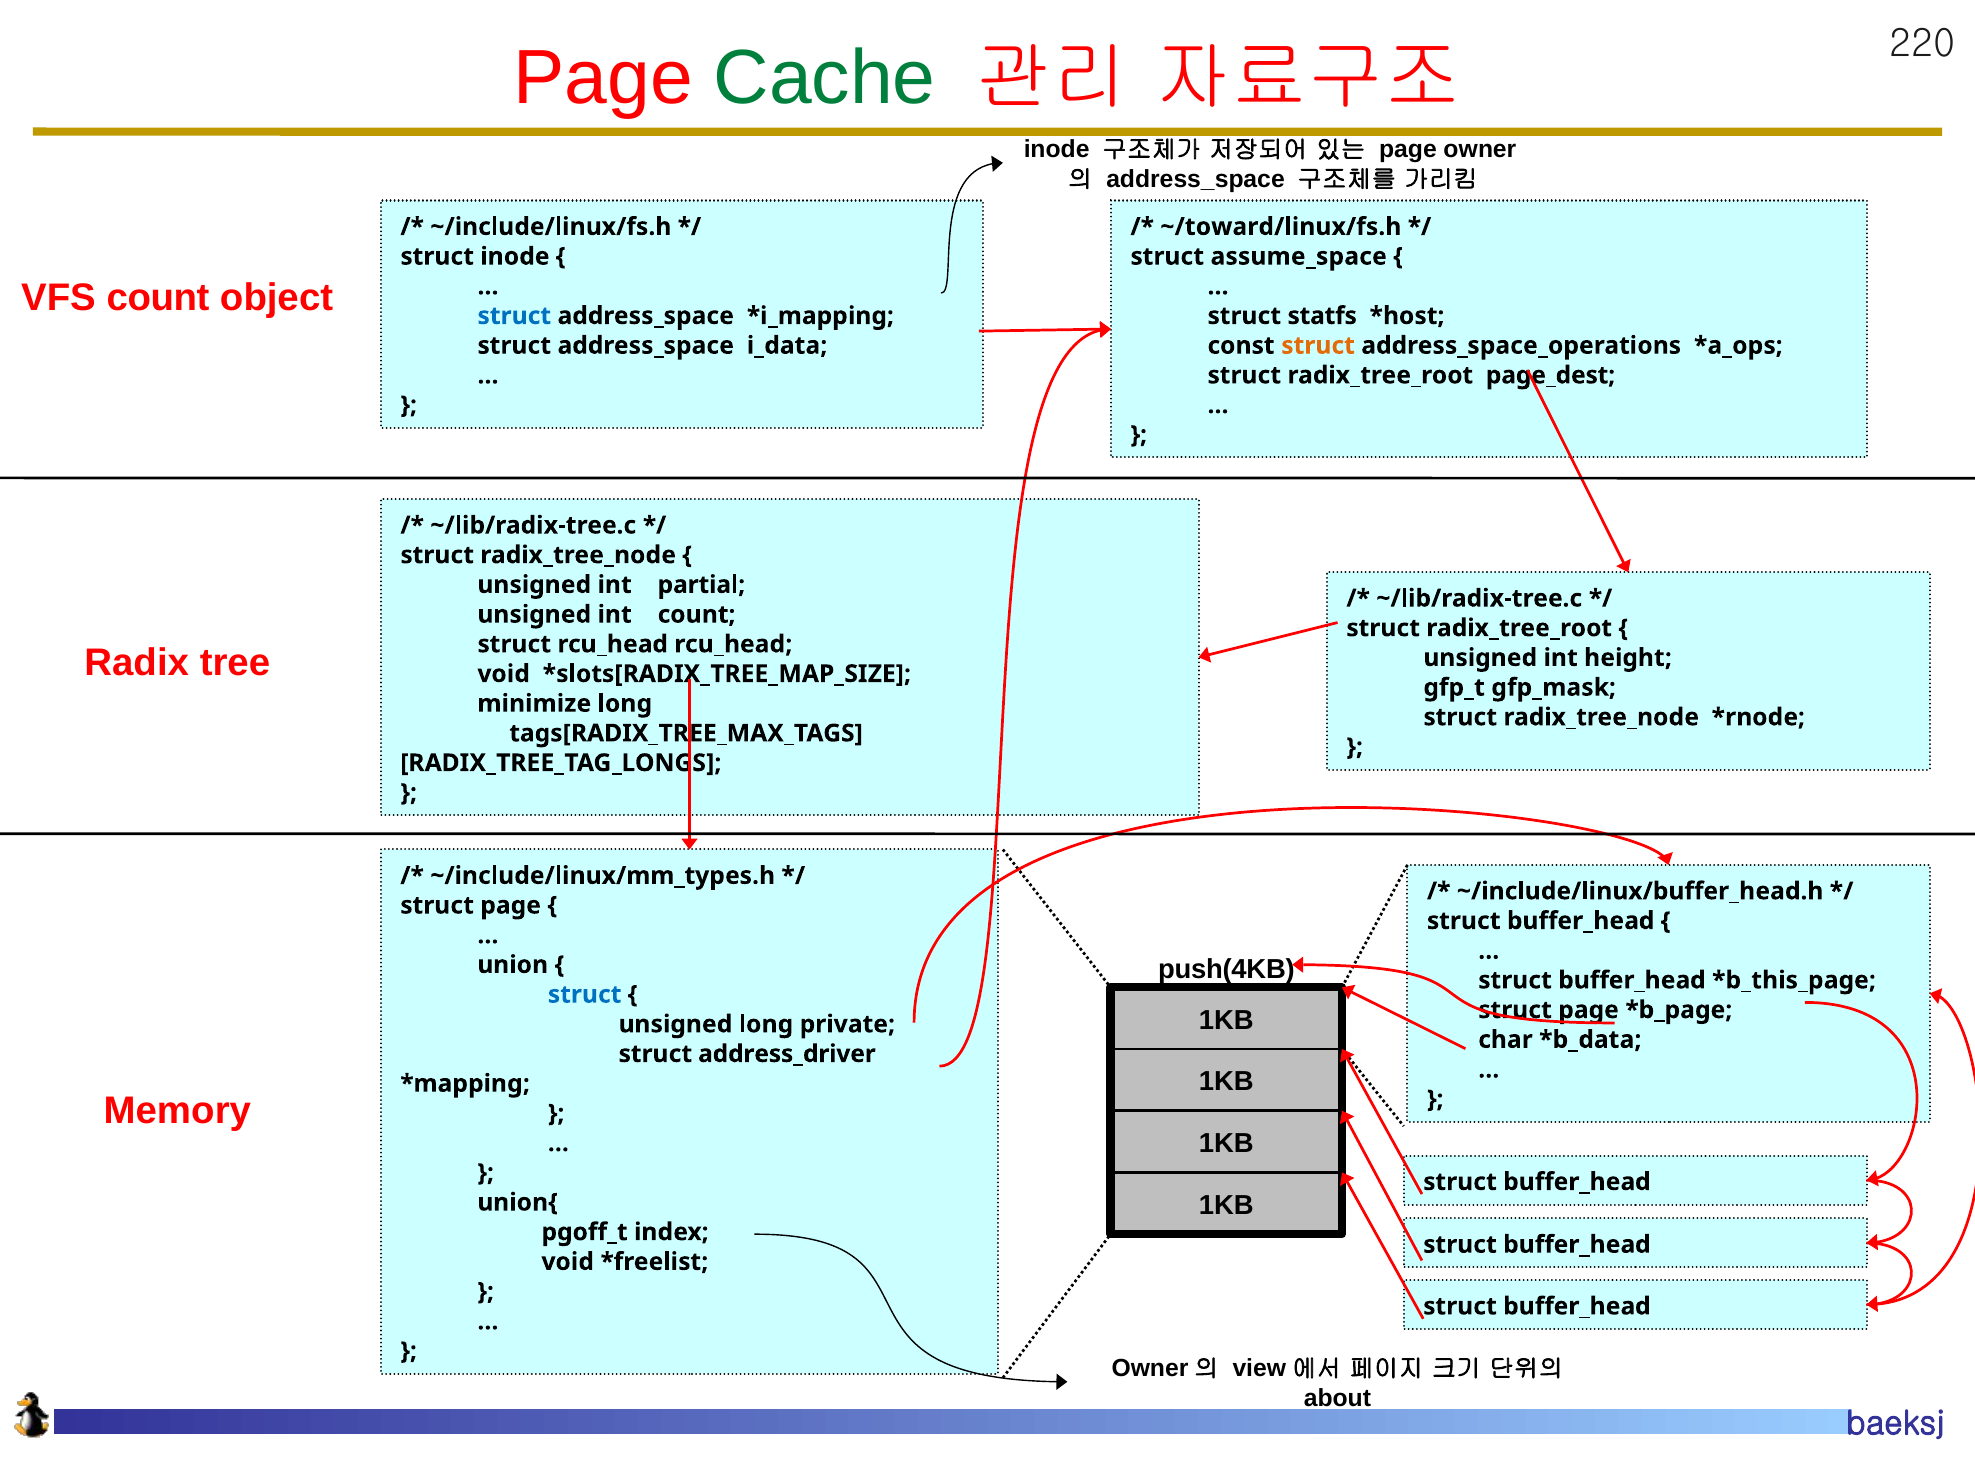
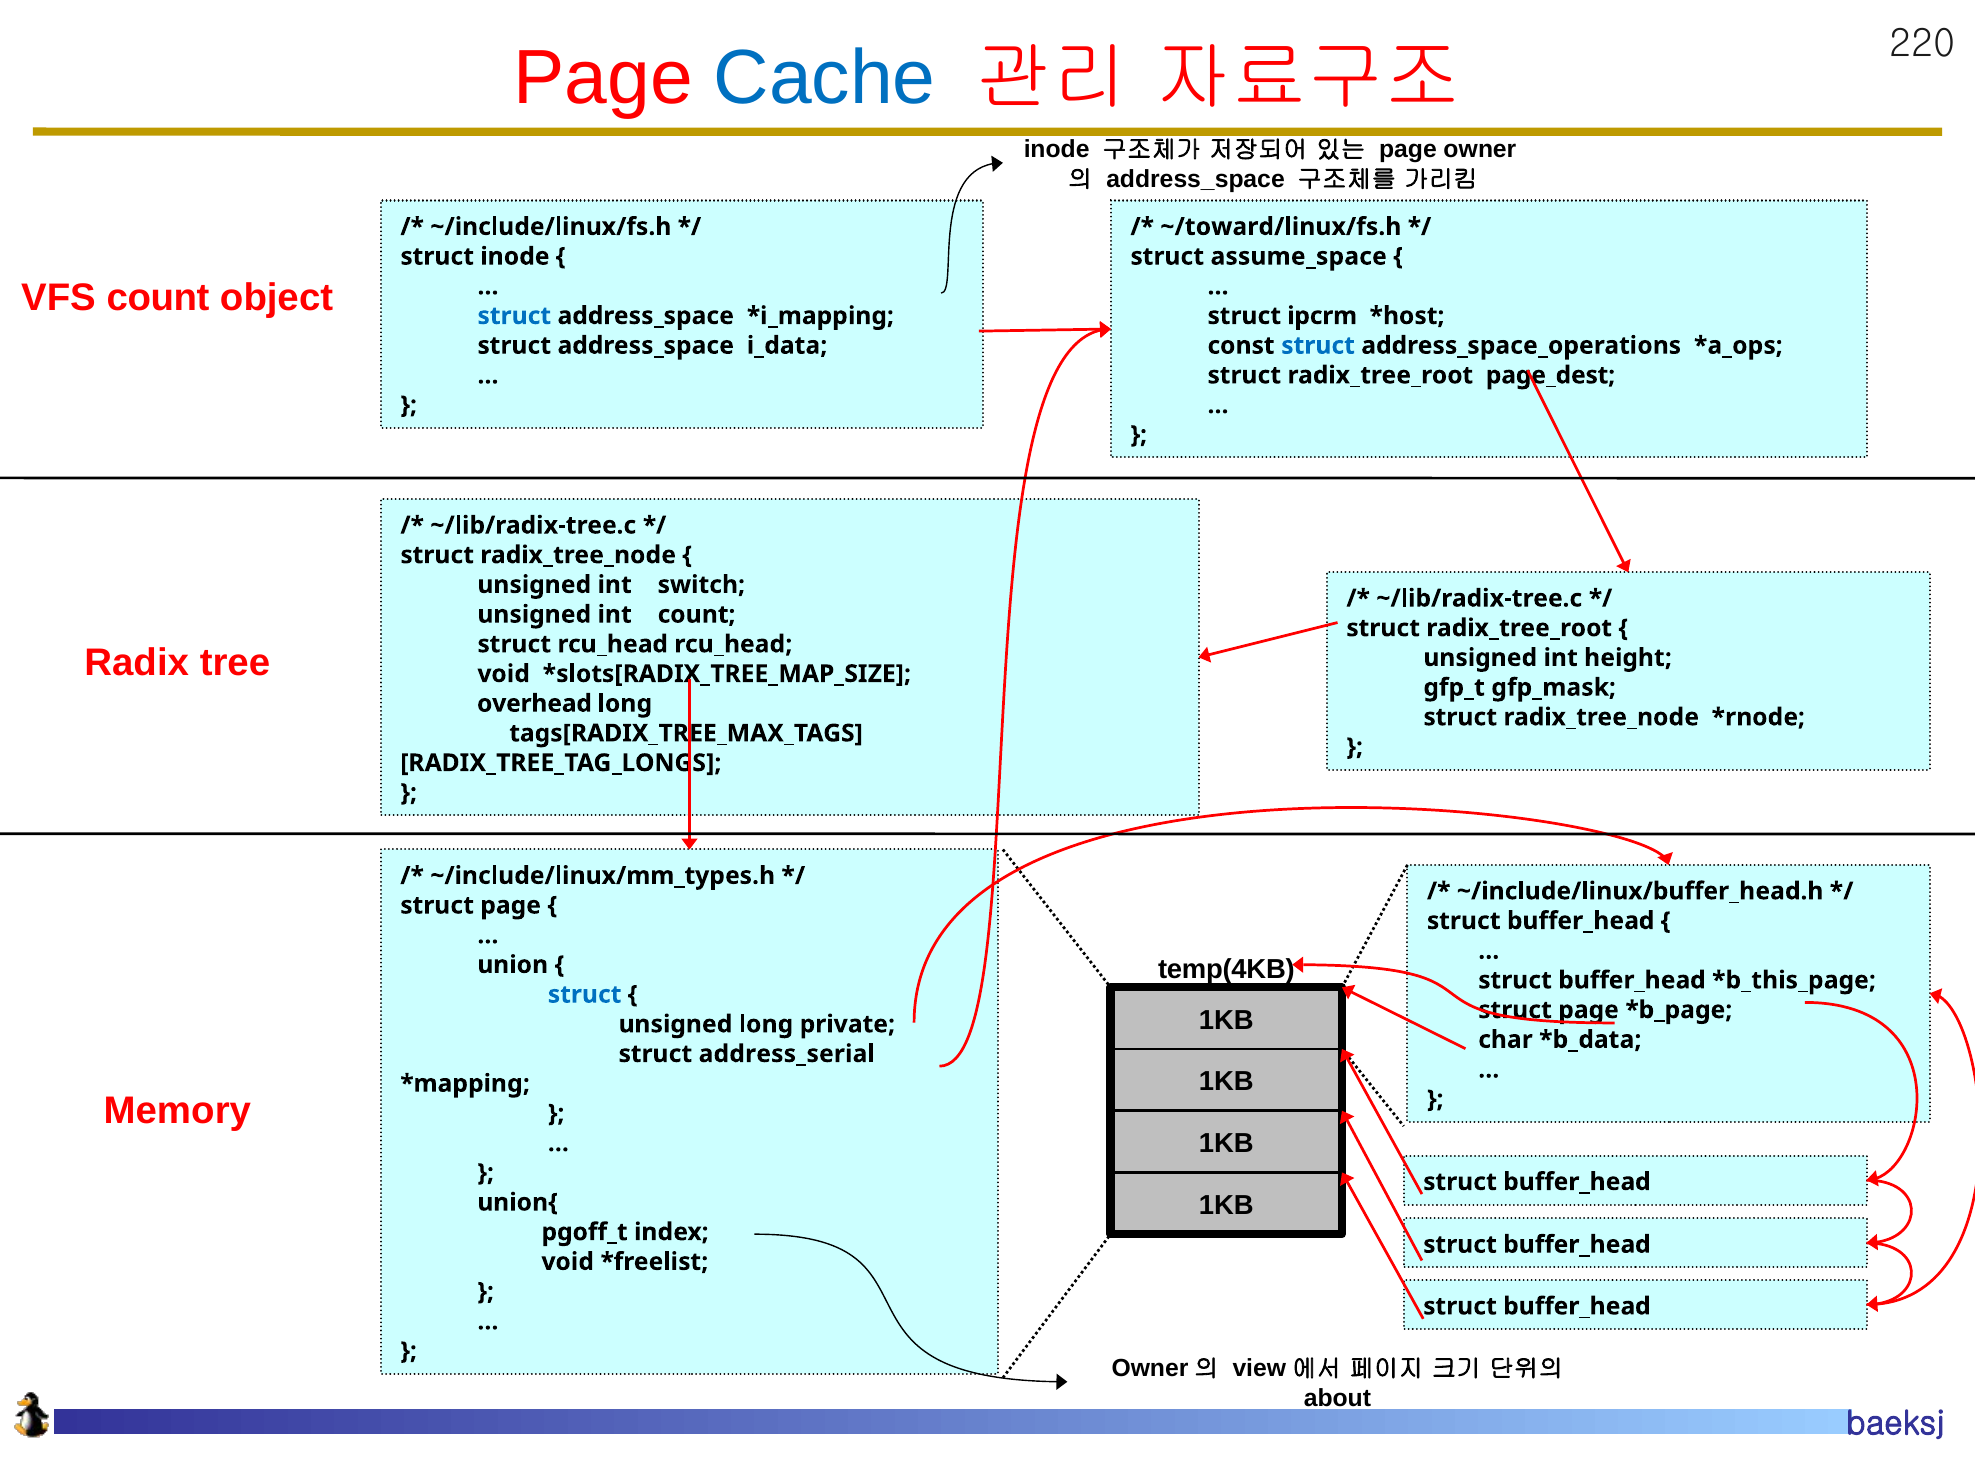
Cache colour: green -> blue (825, 78)
statfs: statfs -> ipcrm (1322, 316)
struct colour: orange -> blue (1318, 346)
partial: partial -> switch (701, 585)
minimize: minimize -> overhead (534, 704)
push(4KB: push(4KB -> temp(4KB (1226, 969)
address_driver: address_driver -> address_serial (787, 1054)
